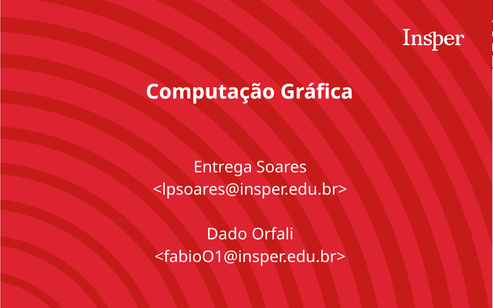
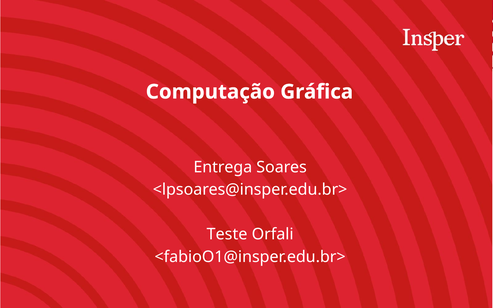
Dado: Dado -> Teste (227, 234)
